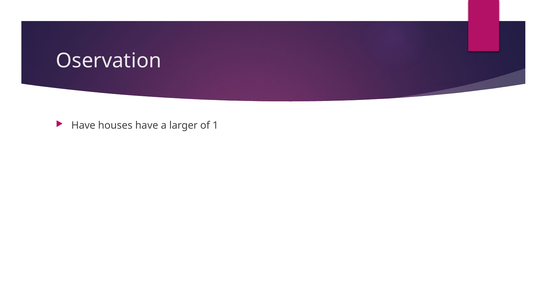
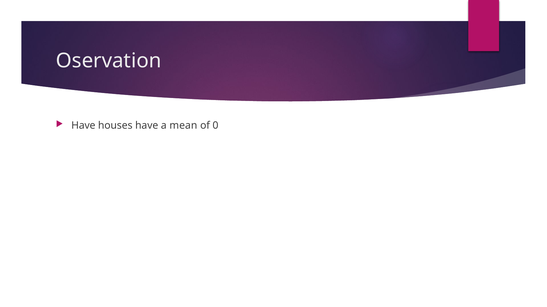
larger: larger -> mean (183, 126)
1: 1 -> 0 (215, 126)
